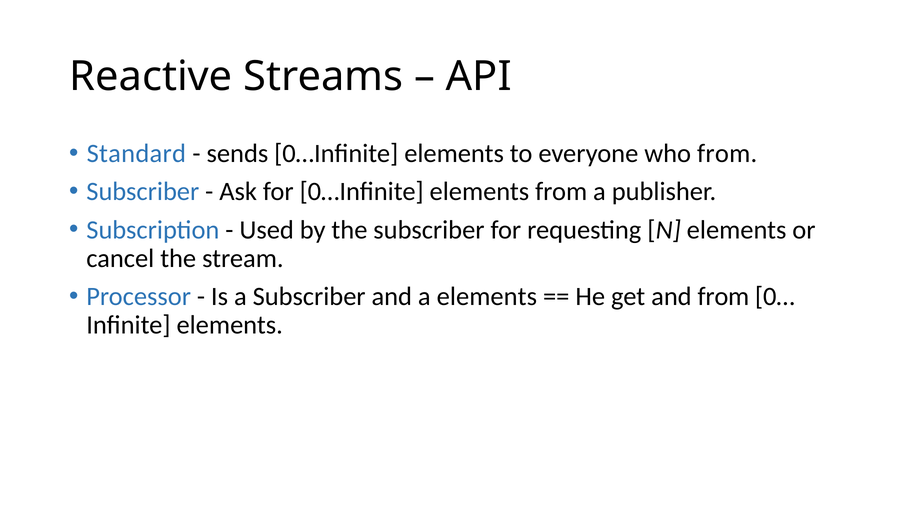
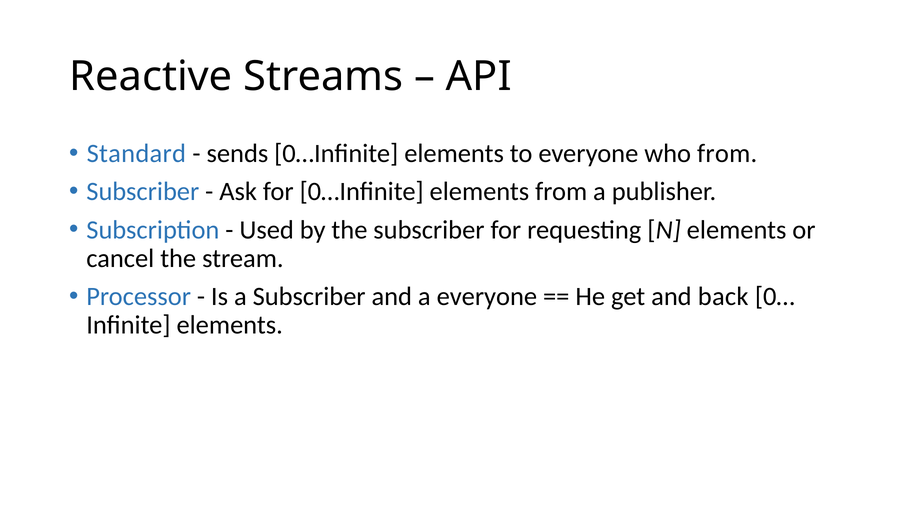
a elements: elements -> everyone (487, 297)
and from: from -> back (723, 297)
